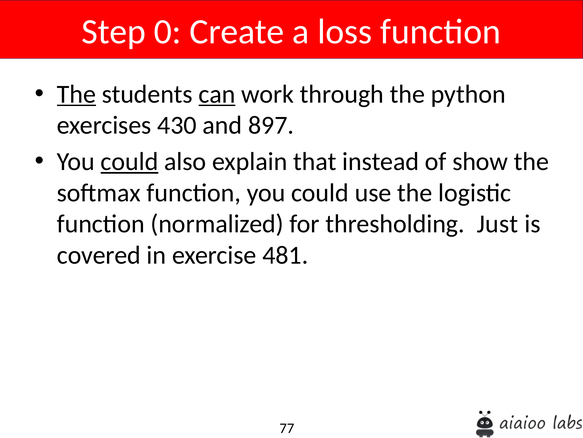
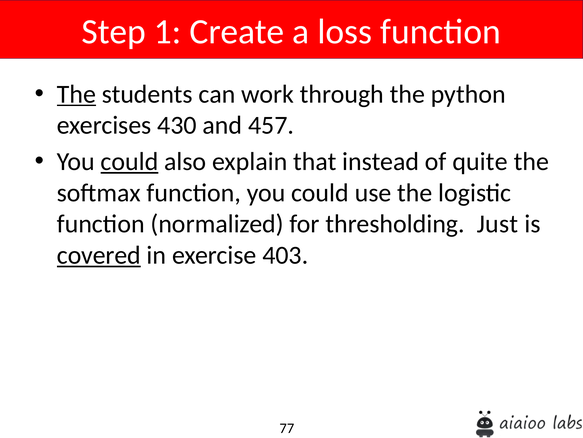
0: 0 -> 1 (168, 32)
can underline: present -> none (217, 94)
897: 897 -> 457 (271, 125)
show: show -> quite (480, 161)
covered underline: none -> present (99, 255)
481: 481 -> 403 (285, 255)
